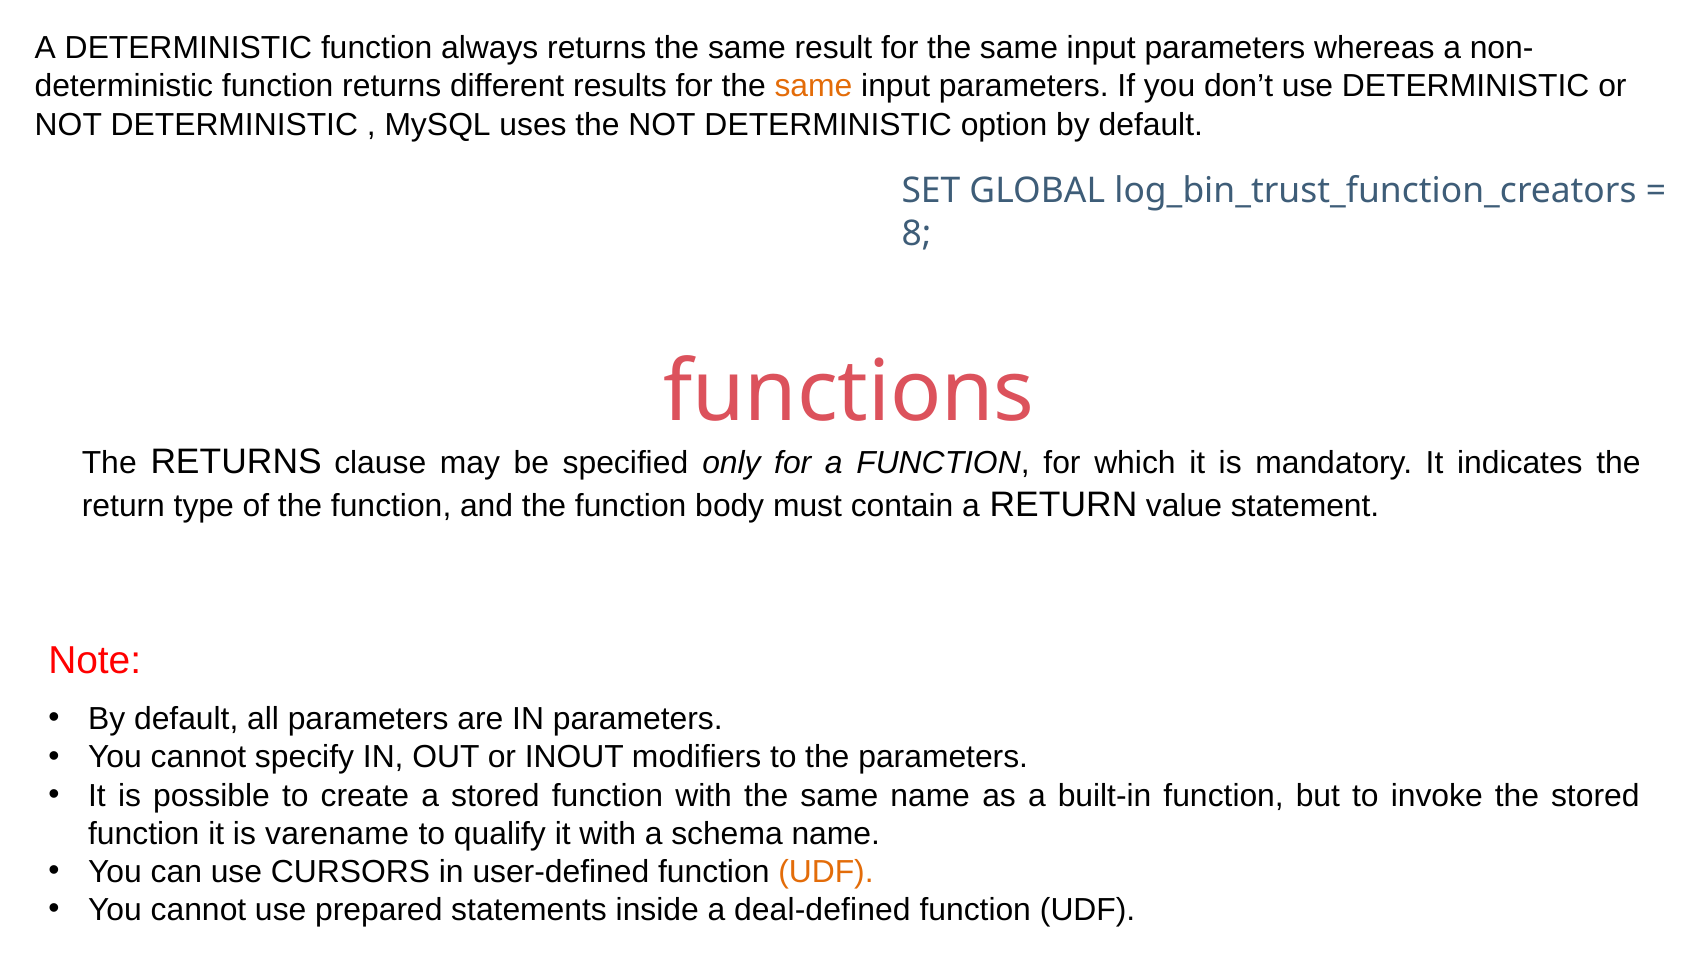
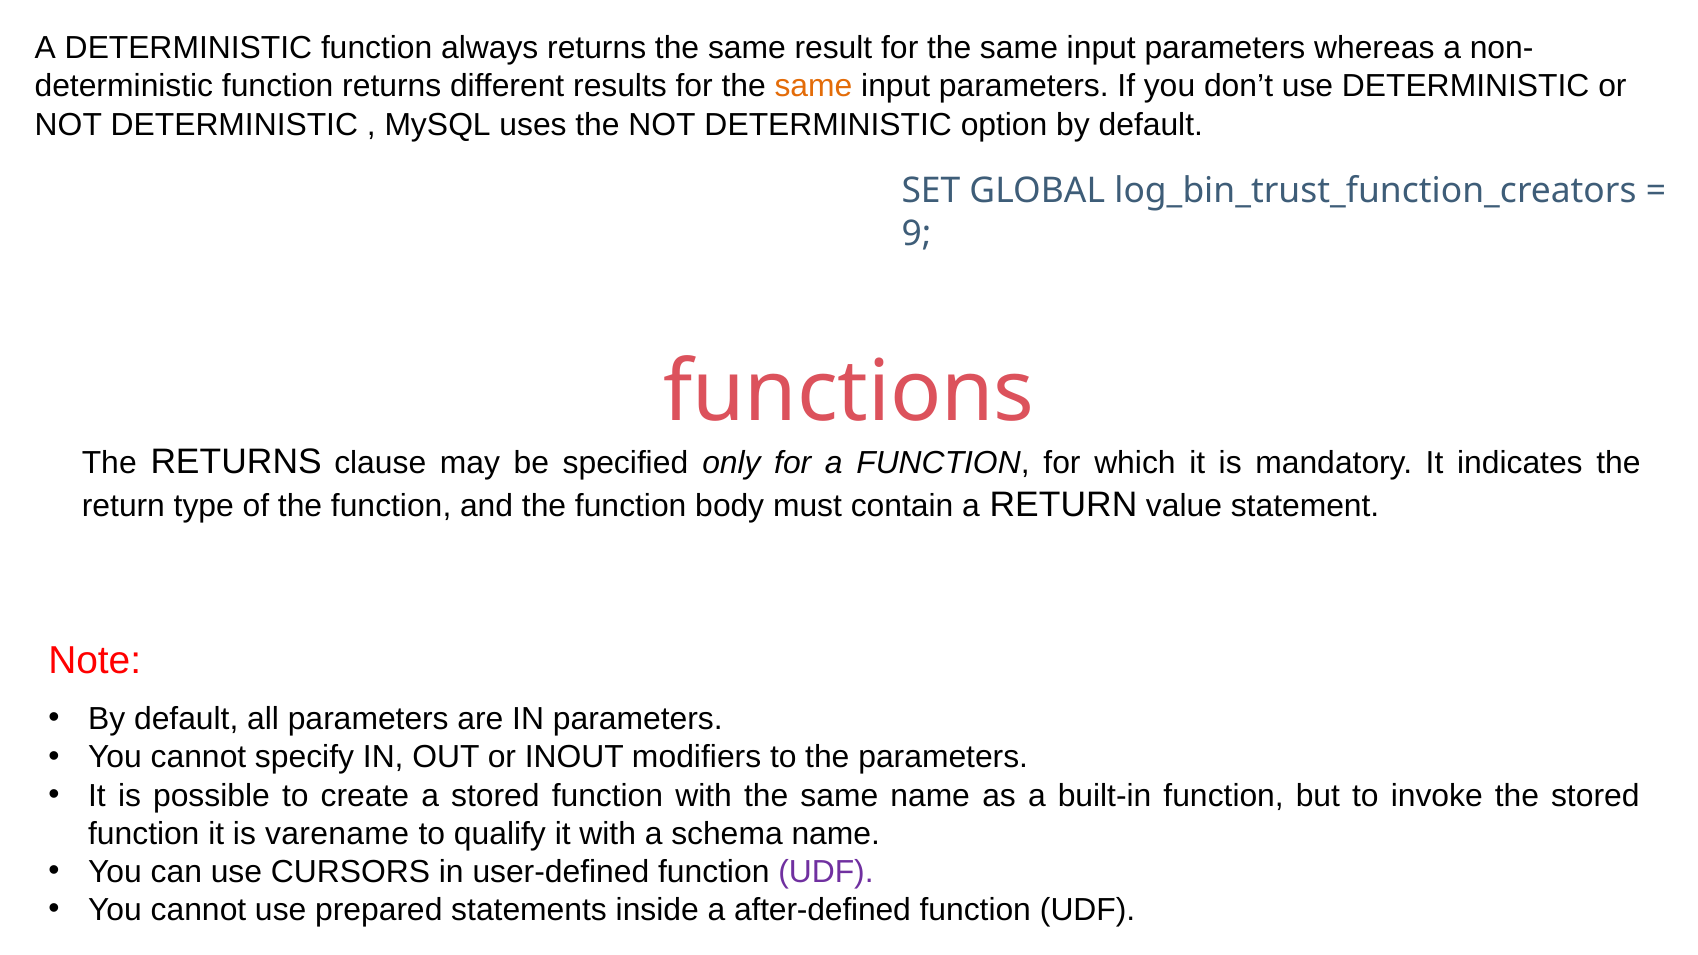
8: 8 -> 9 (916, 234)
UDF colour: orange -> purple (826, 872)
deal-defined: deal-defined -> after-defined (822, 910)
